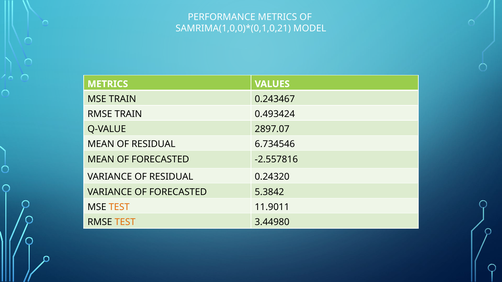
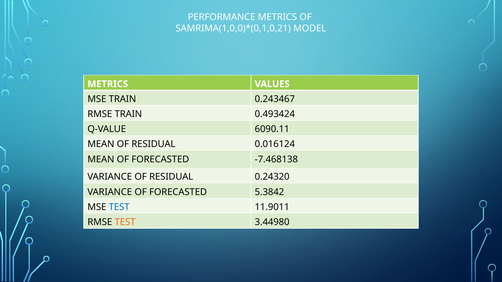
2897.07: 2897.07 -> 6090.11 (272, 129)
6.734546: 6.734546 -> 0.016124 (275, 144)
-2.557816: -2.557816 -> -7.468138 (276, 159)
TEST colour: orange -> blue (119, 207)
